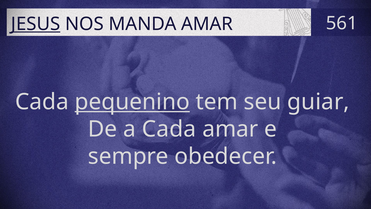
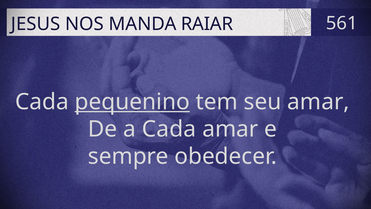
JESUS underline: present -> none (36, 24)
MANDA AMAR: AMAR -> RAIAR (207, 24)
seu guiar: guiar -> amar (318, 102)
